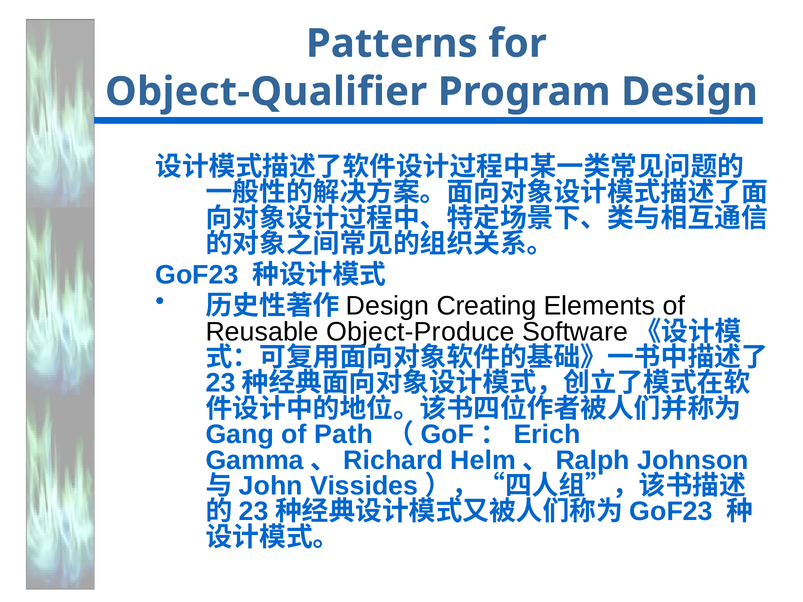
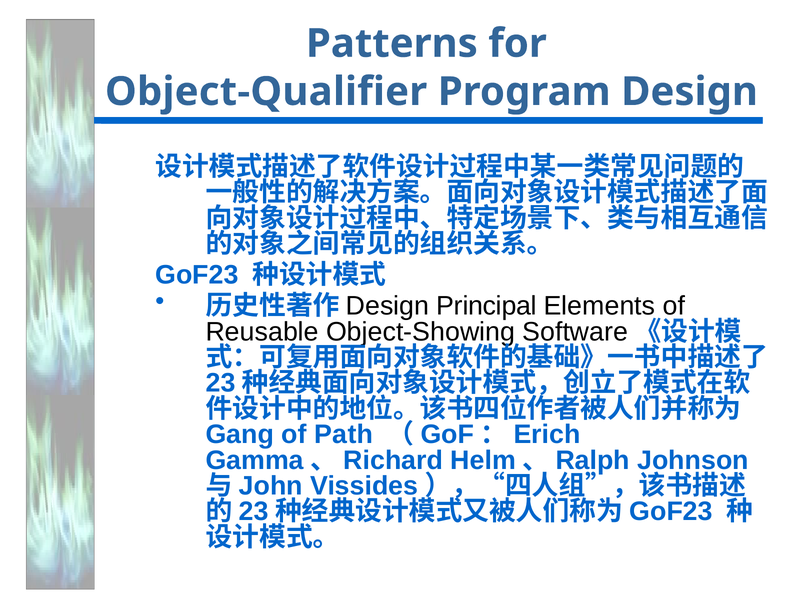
Creating: Creating -> Principal (487, 306)
Object-Produce: Object-Produce -> Object-Showing (421, 332)
